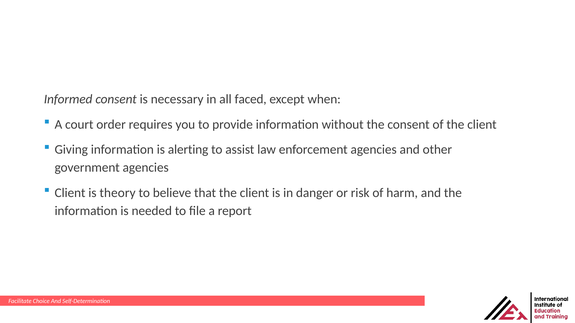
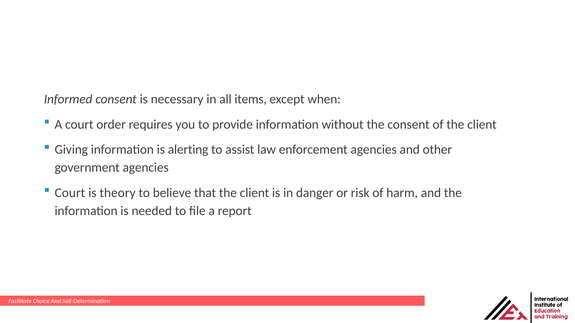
faced: faced -> items (251, 99)
Client: Client -> Court (70, 193)
